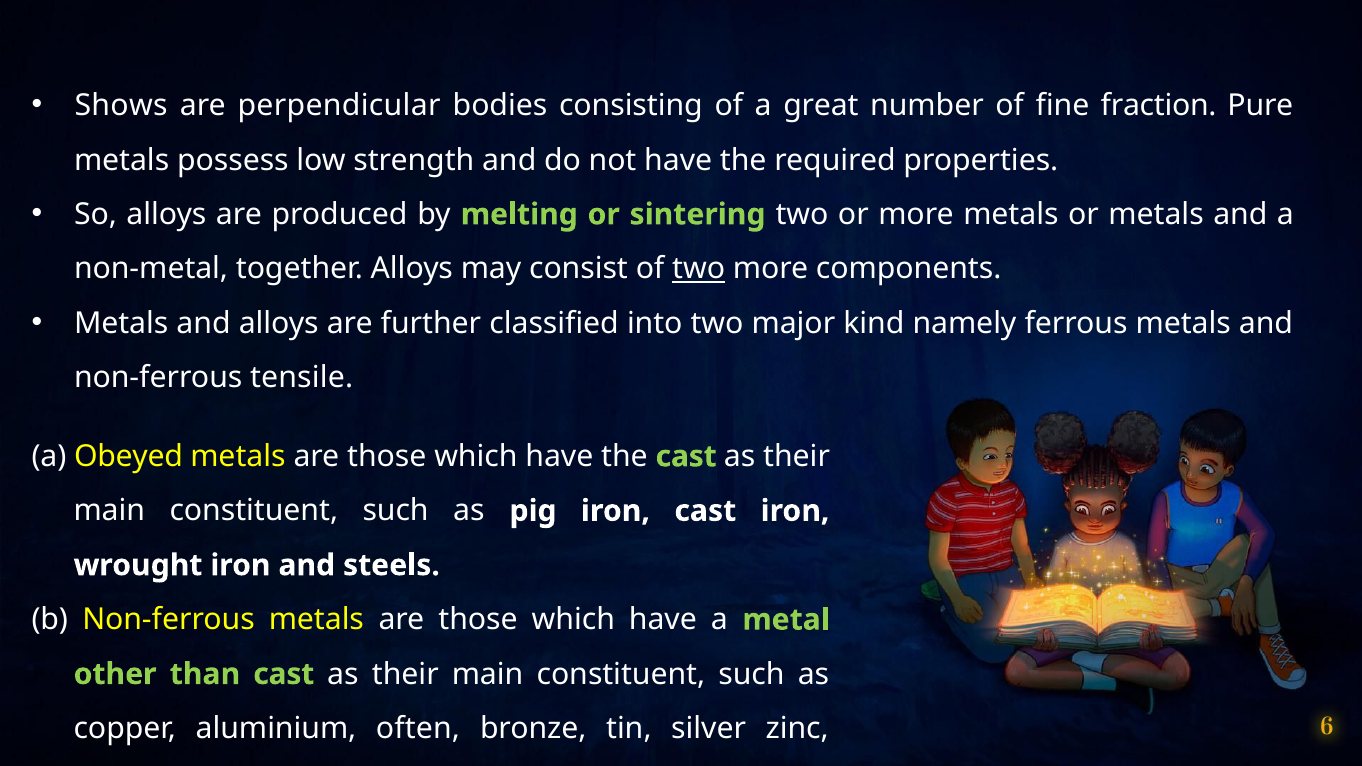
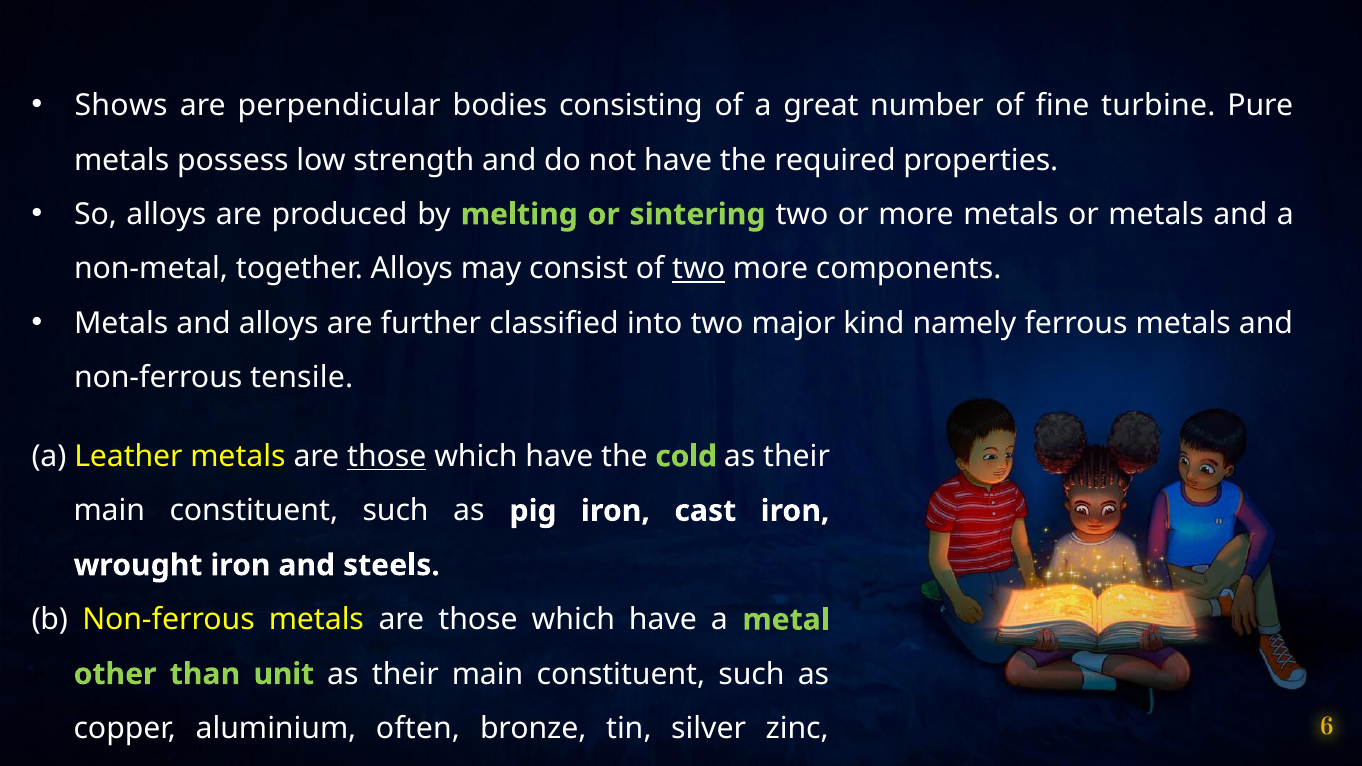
fraction: fraction -> turbine (1158, 106)
Obeyed: Obeyed -> Leather (128, 457)
those underline: none -> present (387, 457)
the cast: cast -> cold (686, 457)
than cast: cast -> unit (284, 674)
